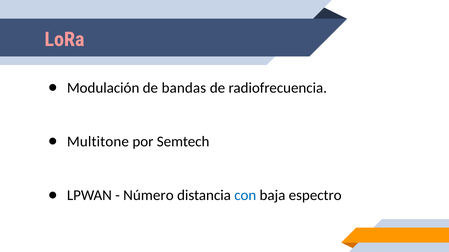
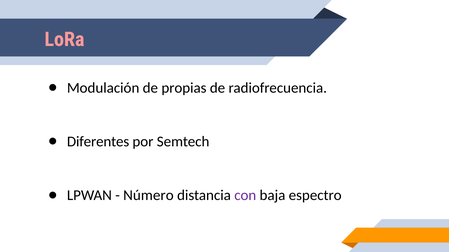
bandas: bandas -> propias (184, 88)
Multitone: Multitone -> Diferentes (98, 142)
con colour: blue -> purple (245, 196)
